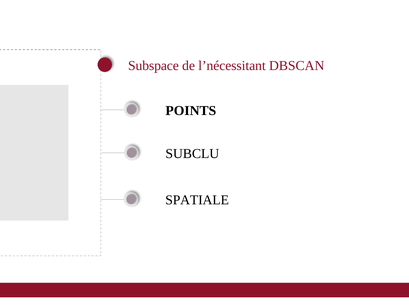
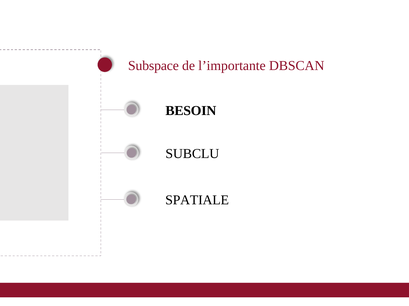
l’nécessitant: l’nécessitant -> l’importante (232, 66)
POINTS: POINTS -> BESOIN (191, 111)
